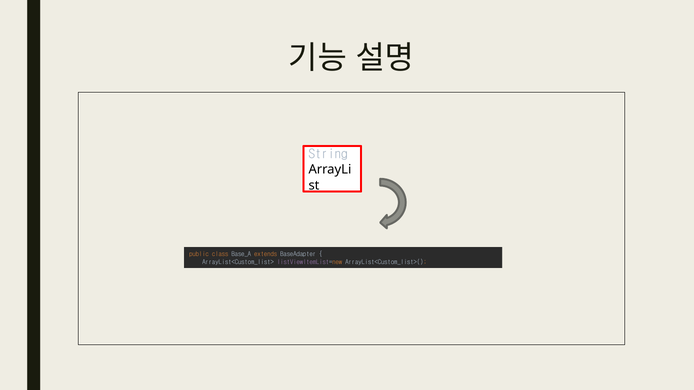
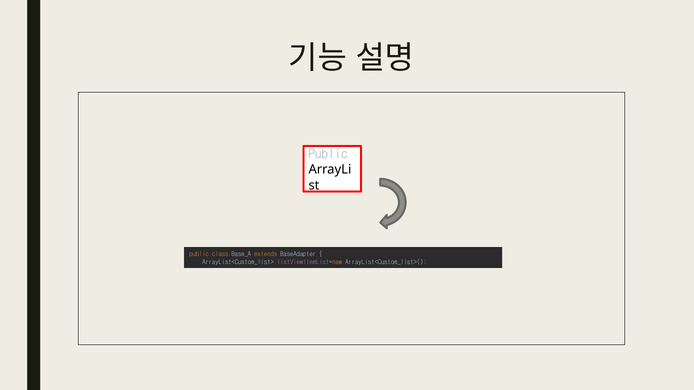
String: String -> Public (328, 154)
